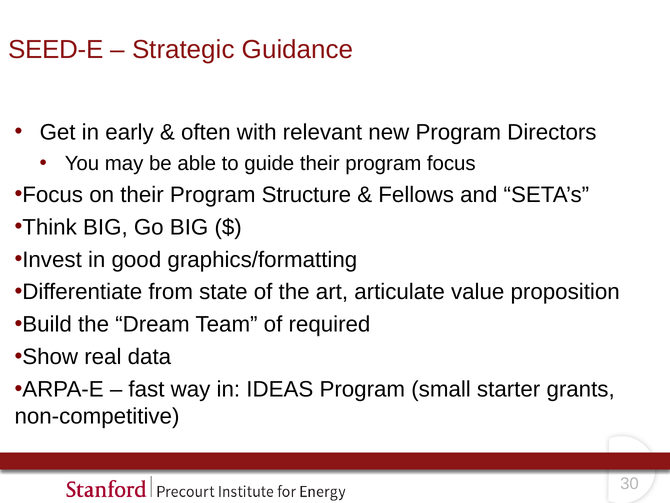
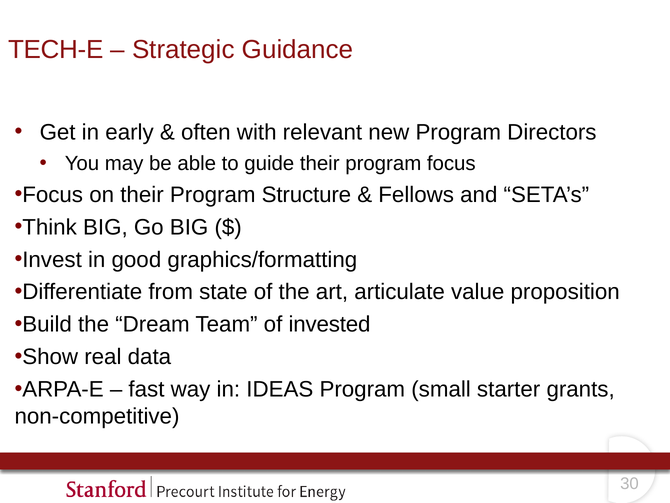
SEED-E: SEED-E -> TECH-E (56, 49)
required: required -> invested (330, 324)
